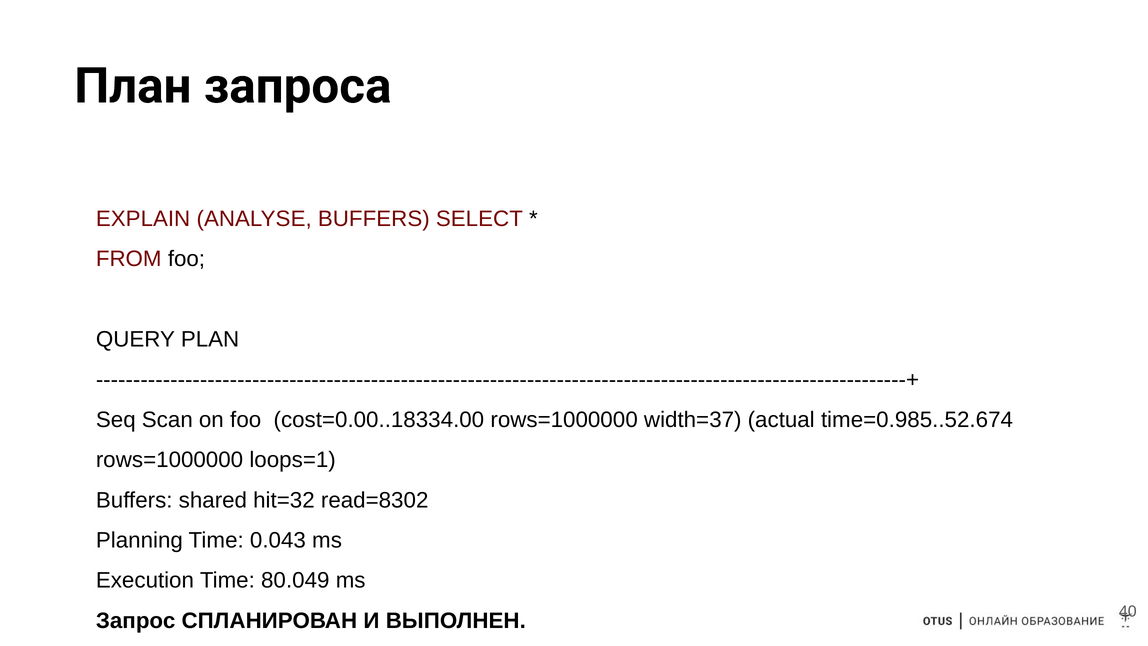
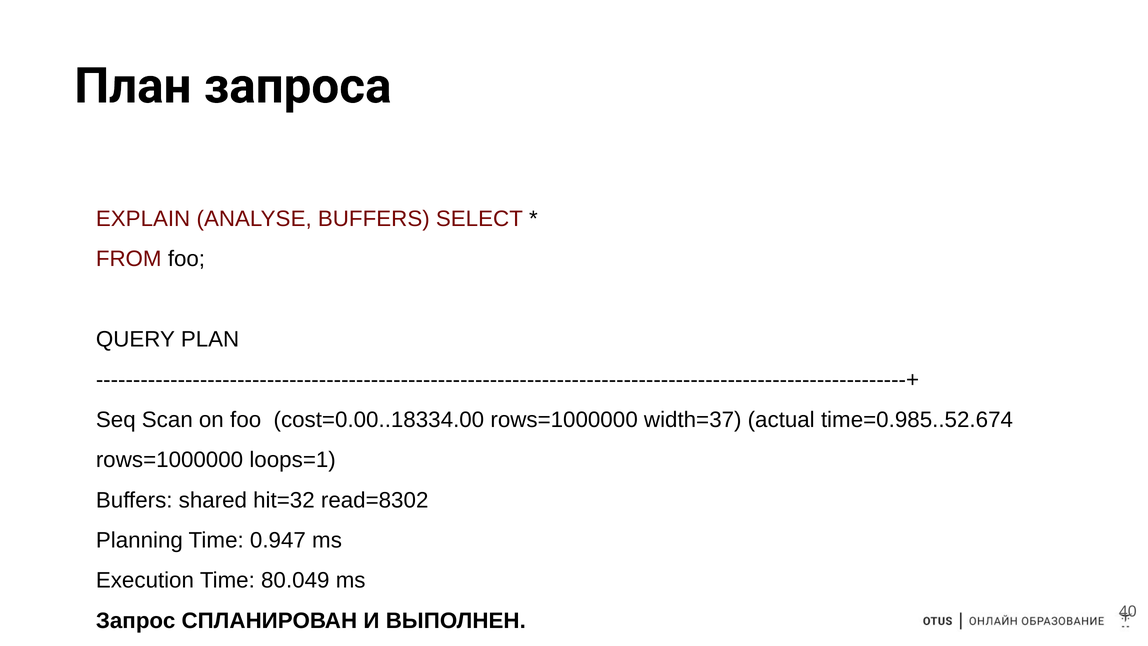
0.043: 0.043 -> 0.947 (278, 540)
